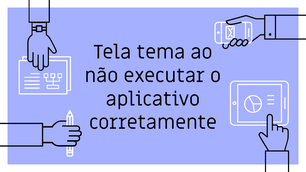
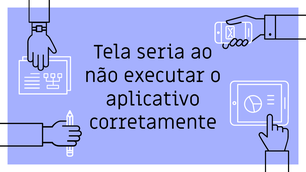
tema: tema -> seria (161, 52)
